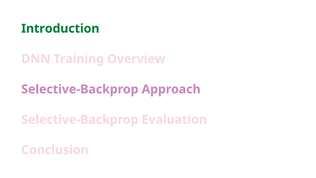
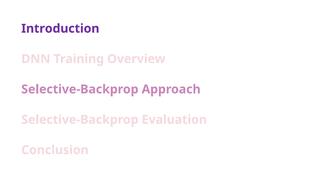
Introduction colour: green -> purple (60, 29)
